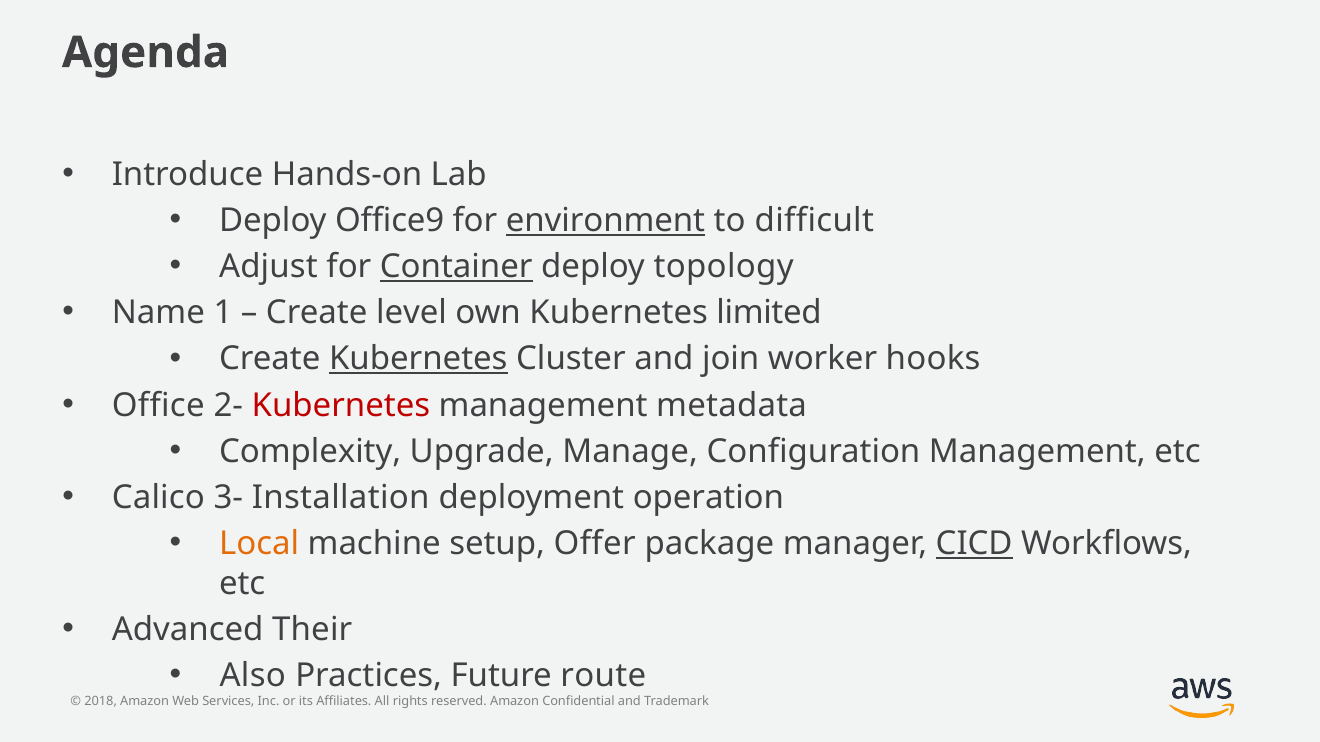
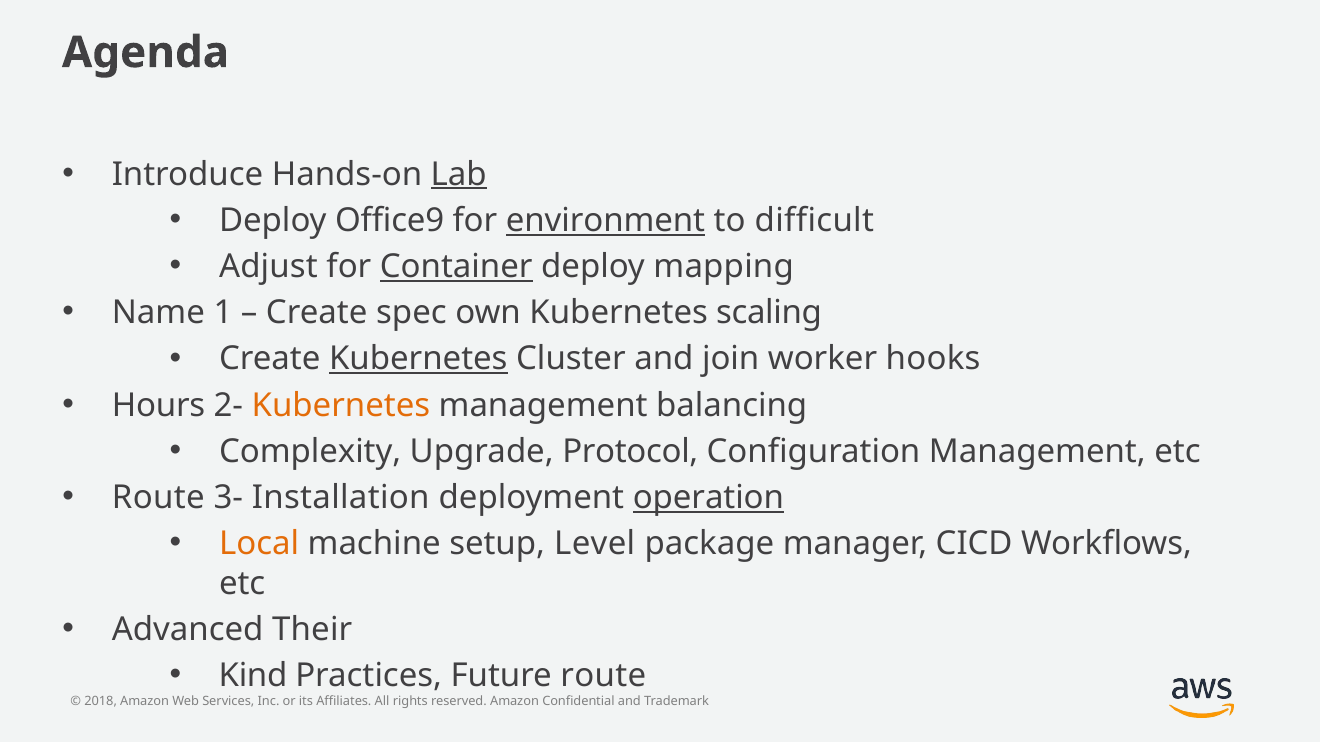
Lab underline: none -> present (459, 174)
topology: topology -> mapping (724, 267)
level: level -> spec (411, 313)
limited: limited -> scaling (769, 313)
Office: Office -> Hours (159, 405)
Kubernetes colour: red -> orange (341, 405)
metadata: metadata -> balancing (732, 405)
Manage: Manage -> Protocol (630, 452)
Calico: Calico -> Route (158, 498)
operation underline: none -> present (708, 498)
Offer: Offer -> Level (595, 544)
CICD underline: present -> none (974, 544)
Also: Also -> Kind (253, 676)
